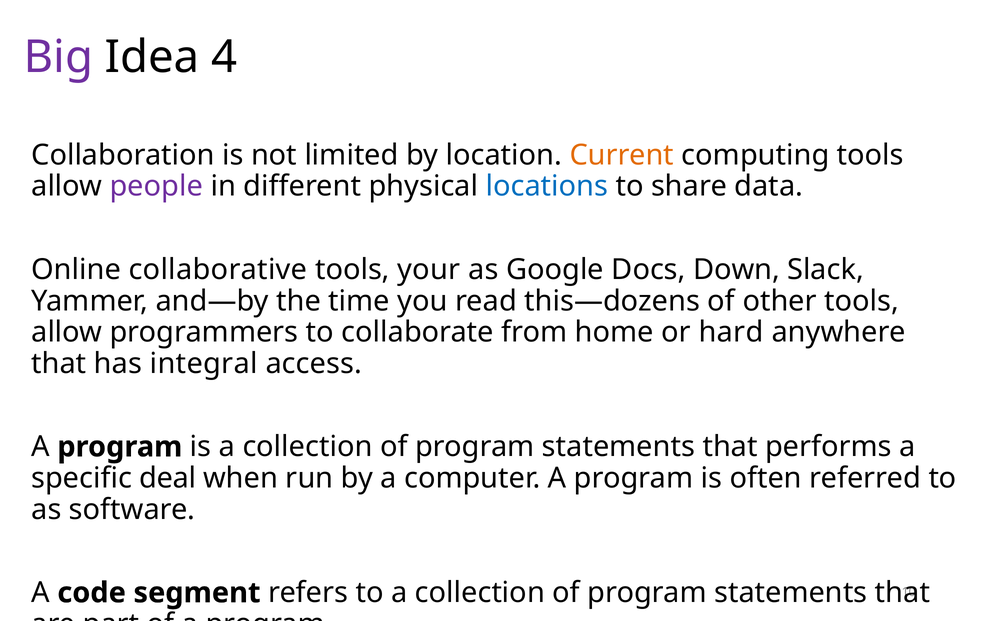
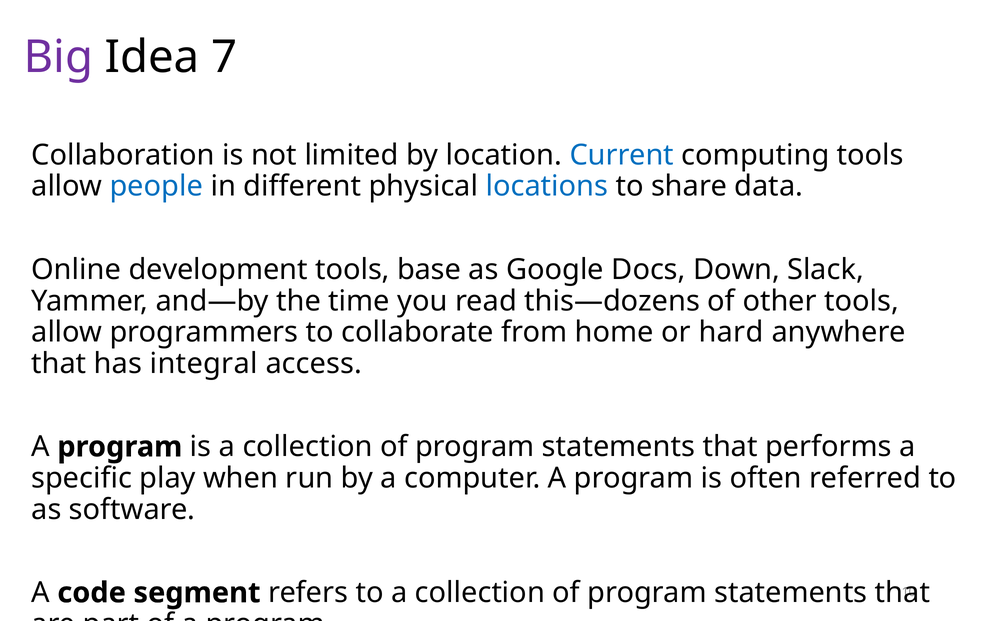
4: 4 -> 7 (224, 57)
Current colour: orange -> blue (622, 155)
people colour: purple -> blue (156, 186)
collaborative: collaborative -> development (218, 270)
your: your -> base (429, 270)
deal: deal -> play (167, 478)
